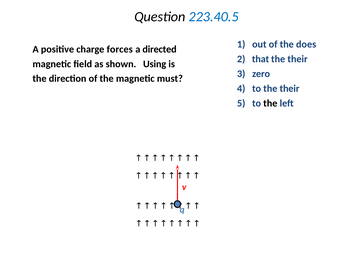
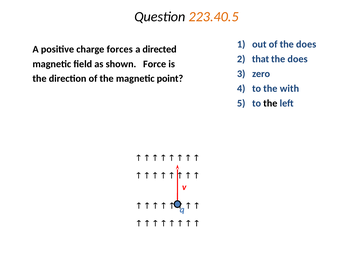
223.40.5 colour: blue -> orange (214, 17)
their: their -> does (298, 59)
Using: Using -> Force (155, 64)
must: must -> point (170, 79)
to the their: their -> with (289, 89)
